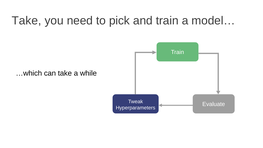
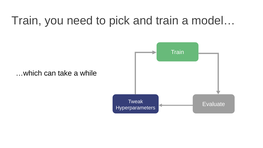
Take: Take -> Train (27, 21)
